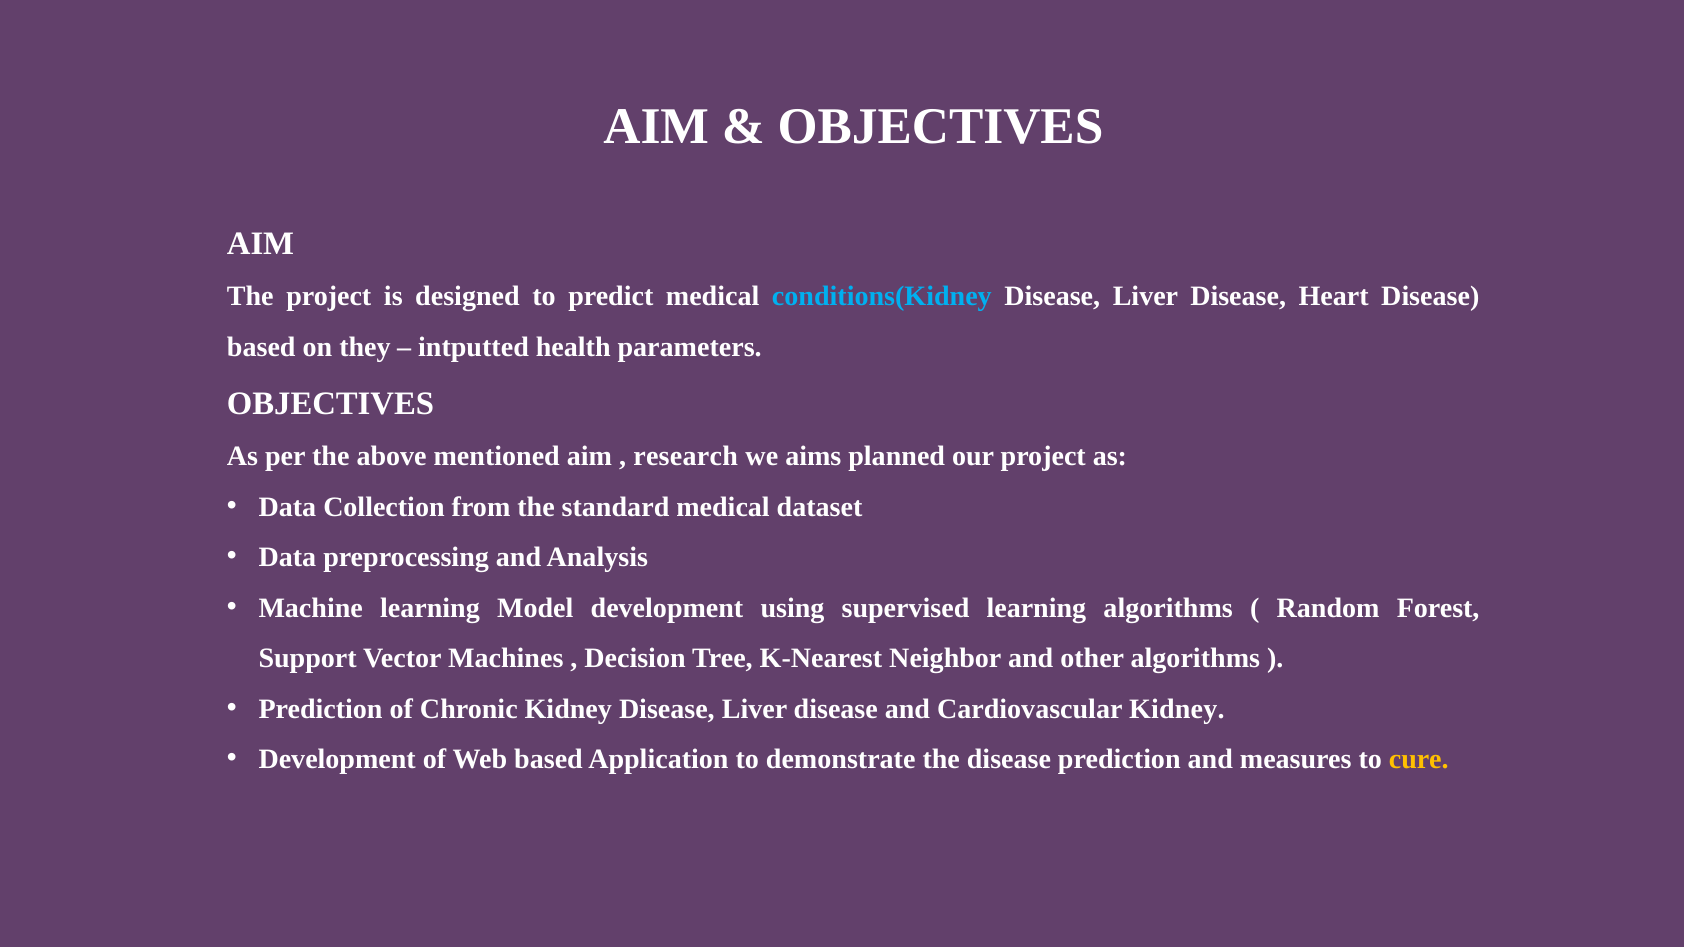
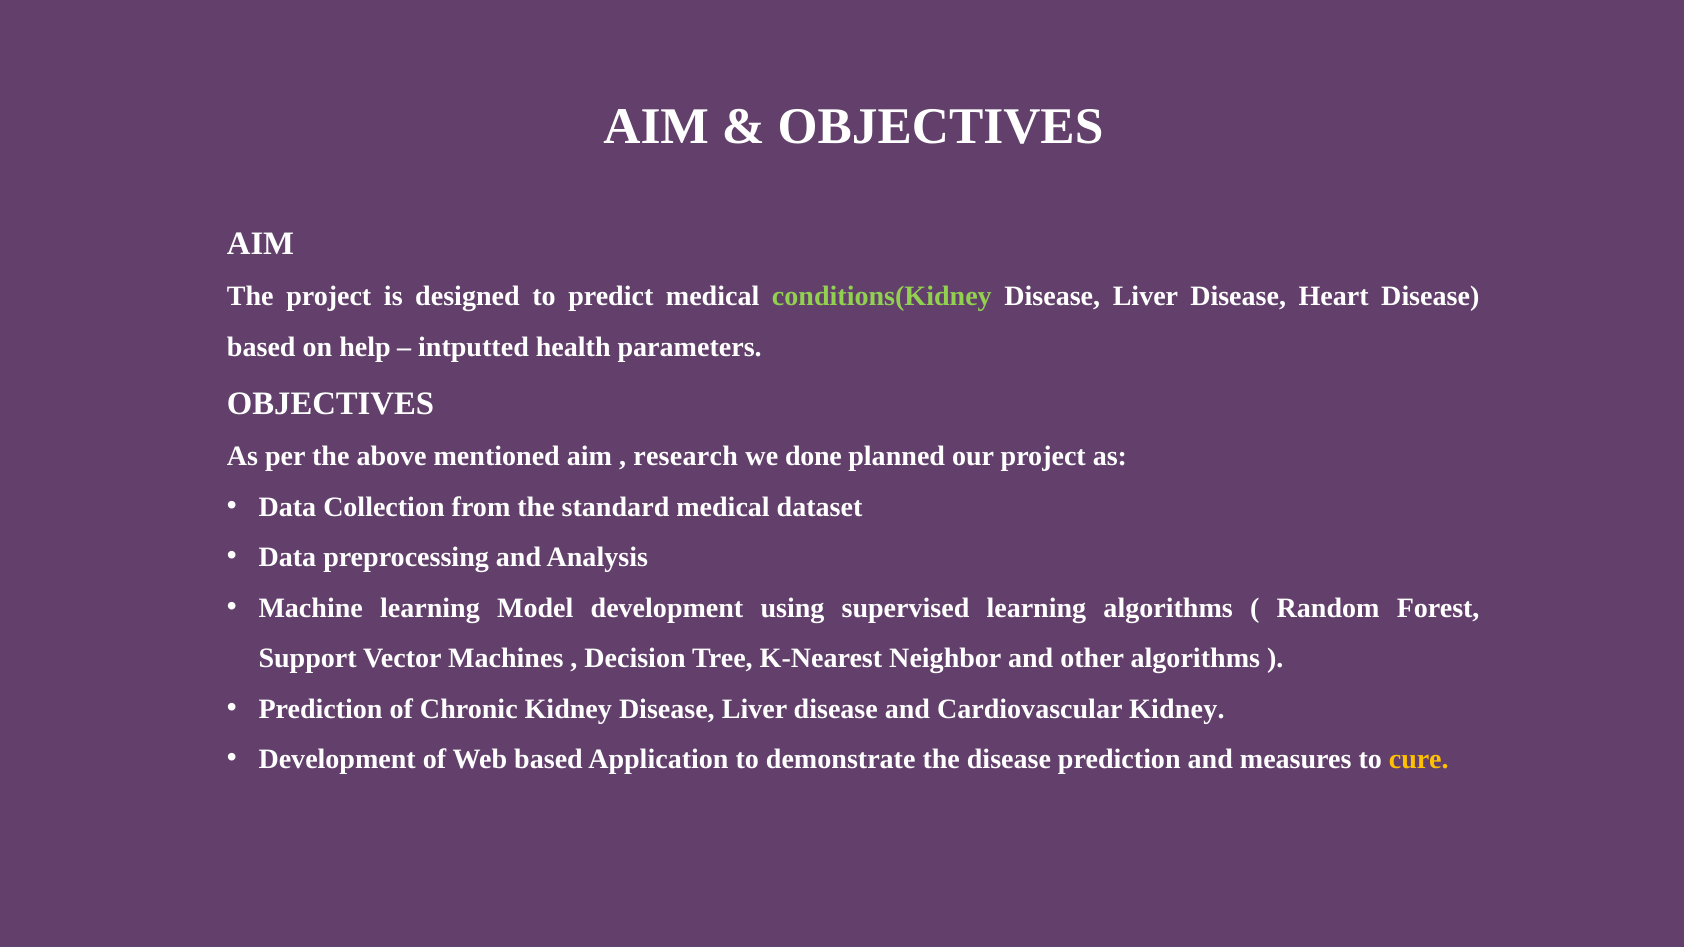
conditions(Kidney colour: light blue -> light green (882, 296)
they: they -> help (365, 347)
aims: aims -> done (813, 456)
